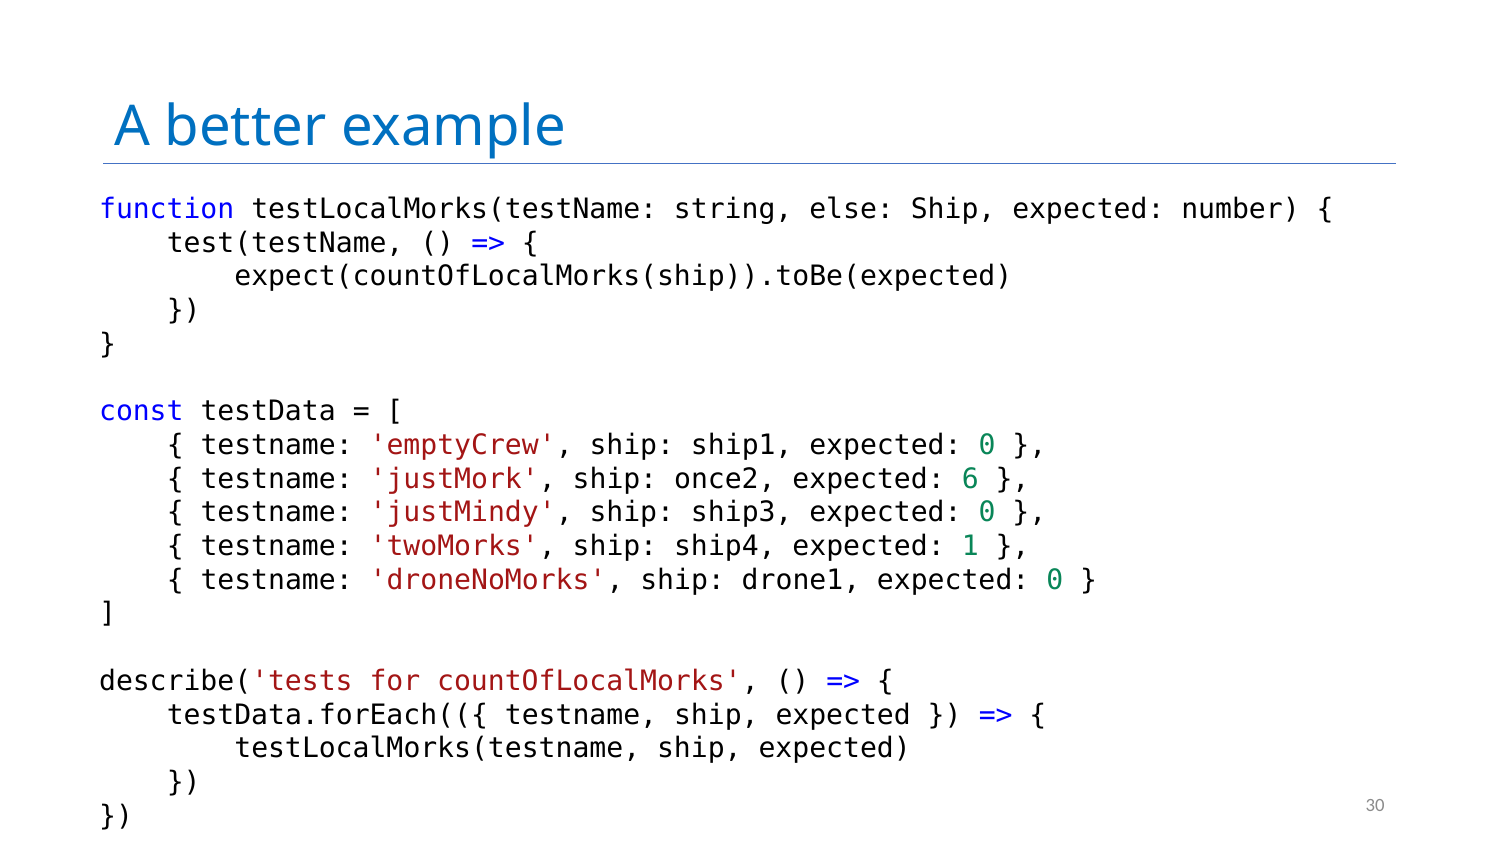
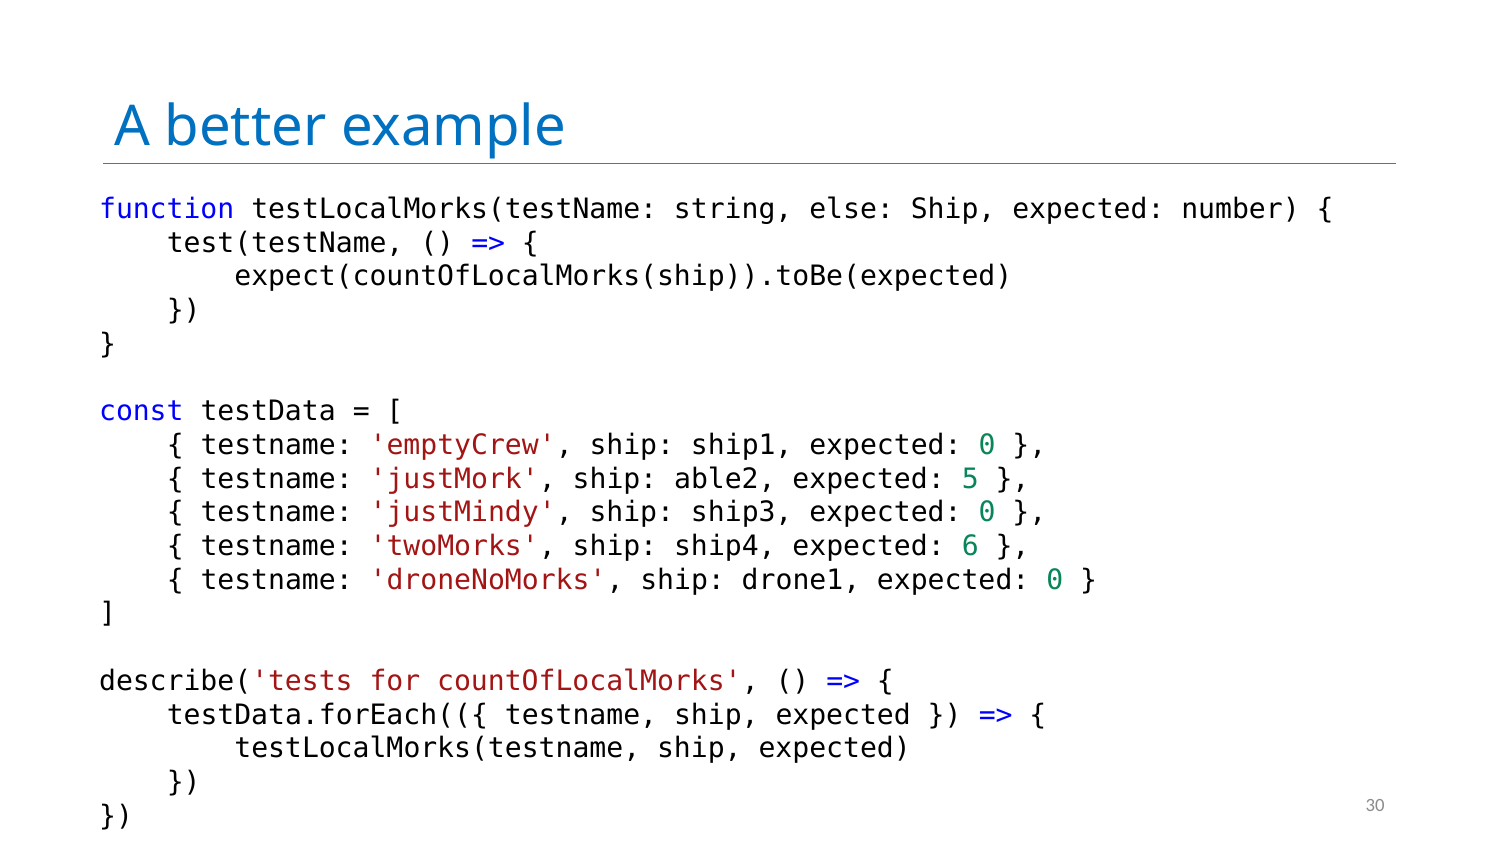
once2: once2 -> able2 (725, 479)
6: 6 -> 5 (970, 479)
1: 1 -> 6 (970, 546)
